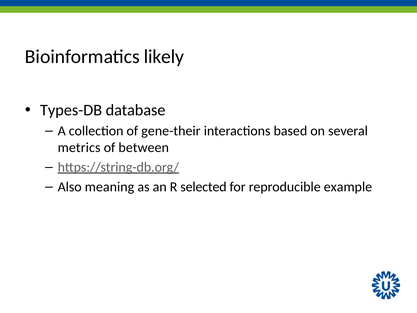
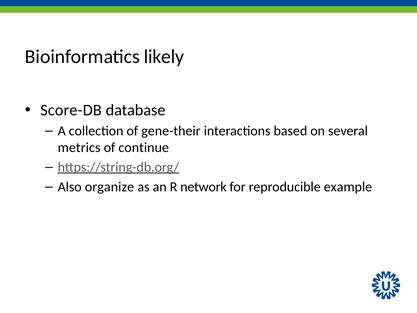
Types-DB: Types-DB -> Score-DB (71, 110)
between: between -> continue (144, 148)
meaning: meaning -> organize (109, 187)
selected: selected -> network (203, 187)
